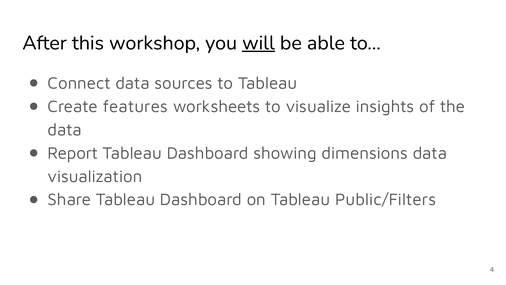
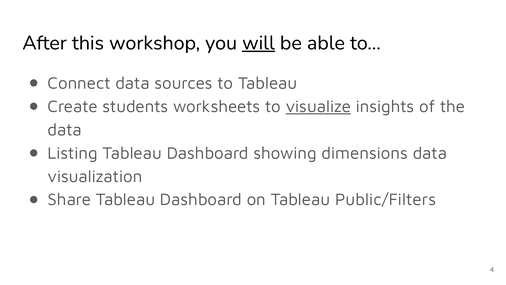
features: features -> students (135, 106)
visualize underline: none -> present (318, 106)
Report: Report -> Listing (73, 153)
